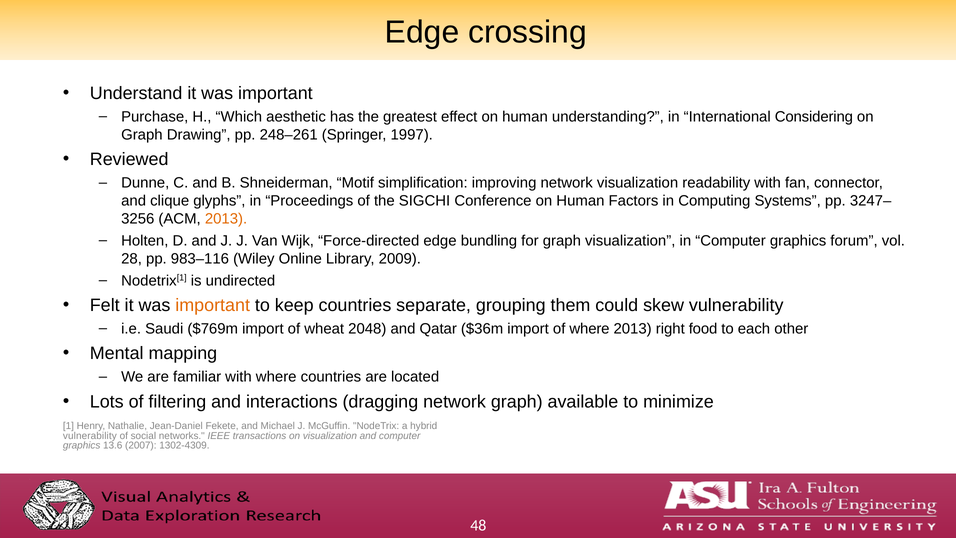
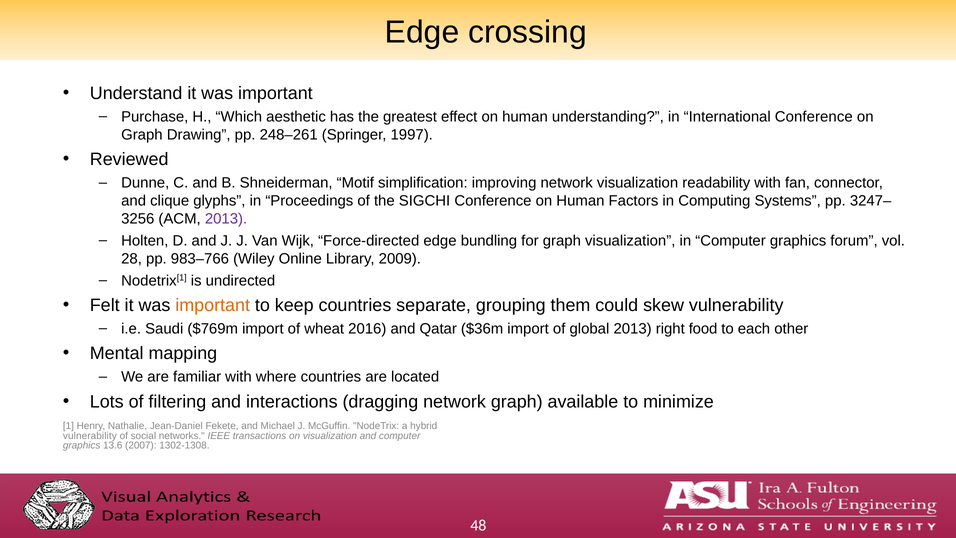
International Considering: Considering -> Conference (814, 117)
2013 colour: orange -> purple (226, 219)
983–116: 983–116 -> 983–766 (200, 259)
2048: 2048 -> 2016 (367, 329)
of where: where -> global (589, 329)
1302-4309: 1302-4309 -> 1302-1308 (184, 445)
